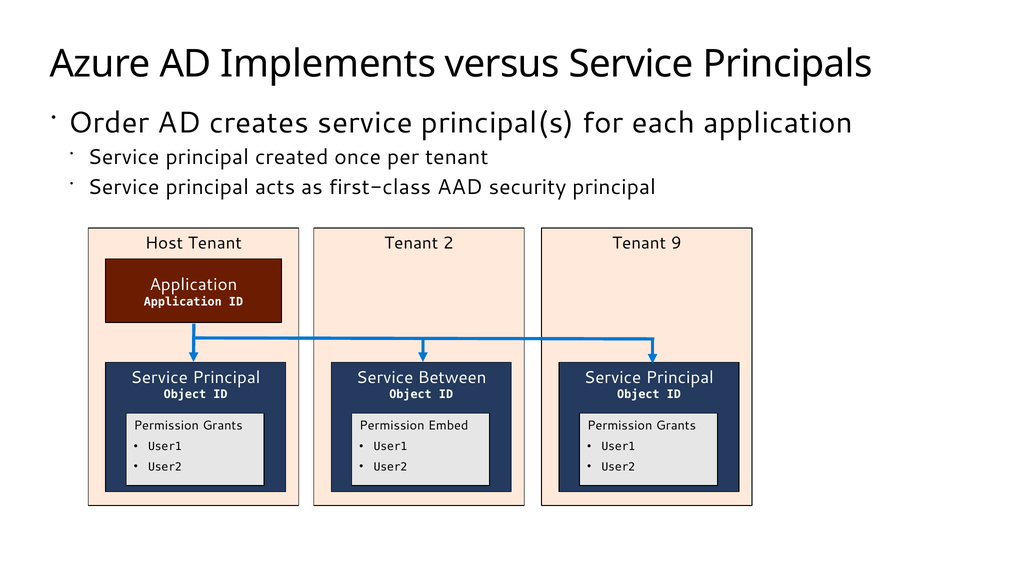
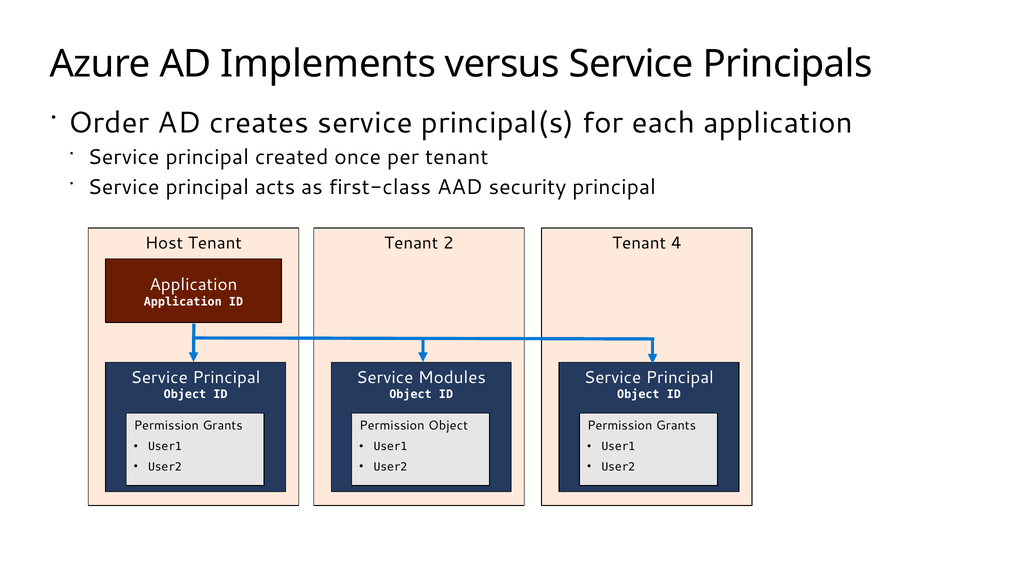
9: 9 -> 4 (676, 243)
Between: Between -> Modules (452, 378)
Permission Embed: Embed -> Object (448, 426)
